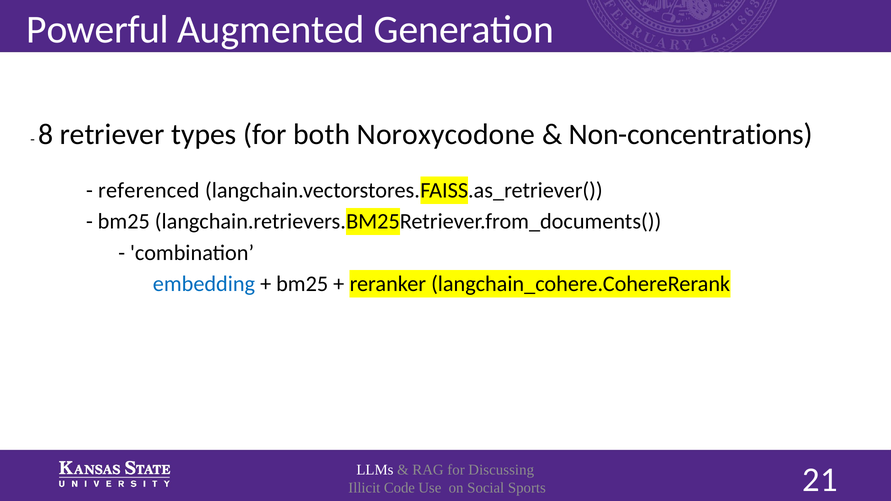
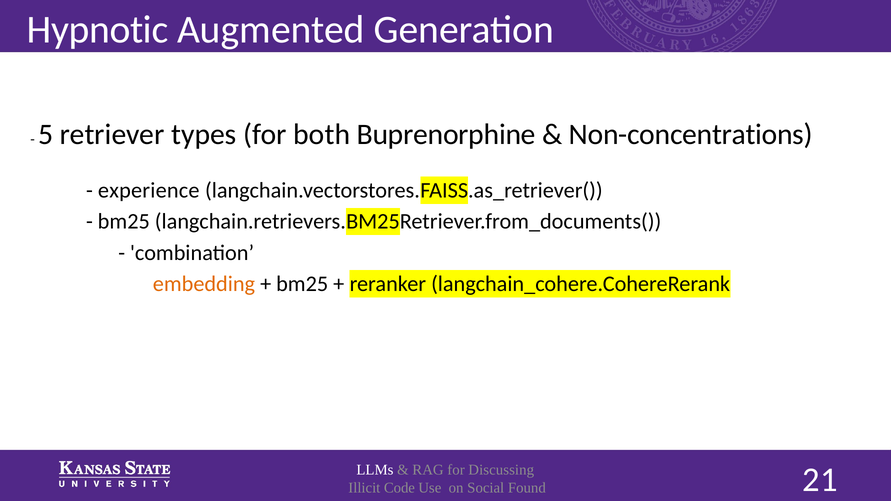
Powerful: Powerful -> Hypnotic (98, 29)
8: 8 -> 5 (46, 135)
Noroxycodone: Noroxycodone -> Buprenorphine (446, 135)
referenced: referenced -> experience (149, 190)
embedding colour: blue -> orange (204, 284)
Sports: Sports -> Found (527, 488)
